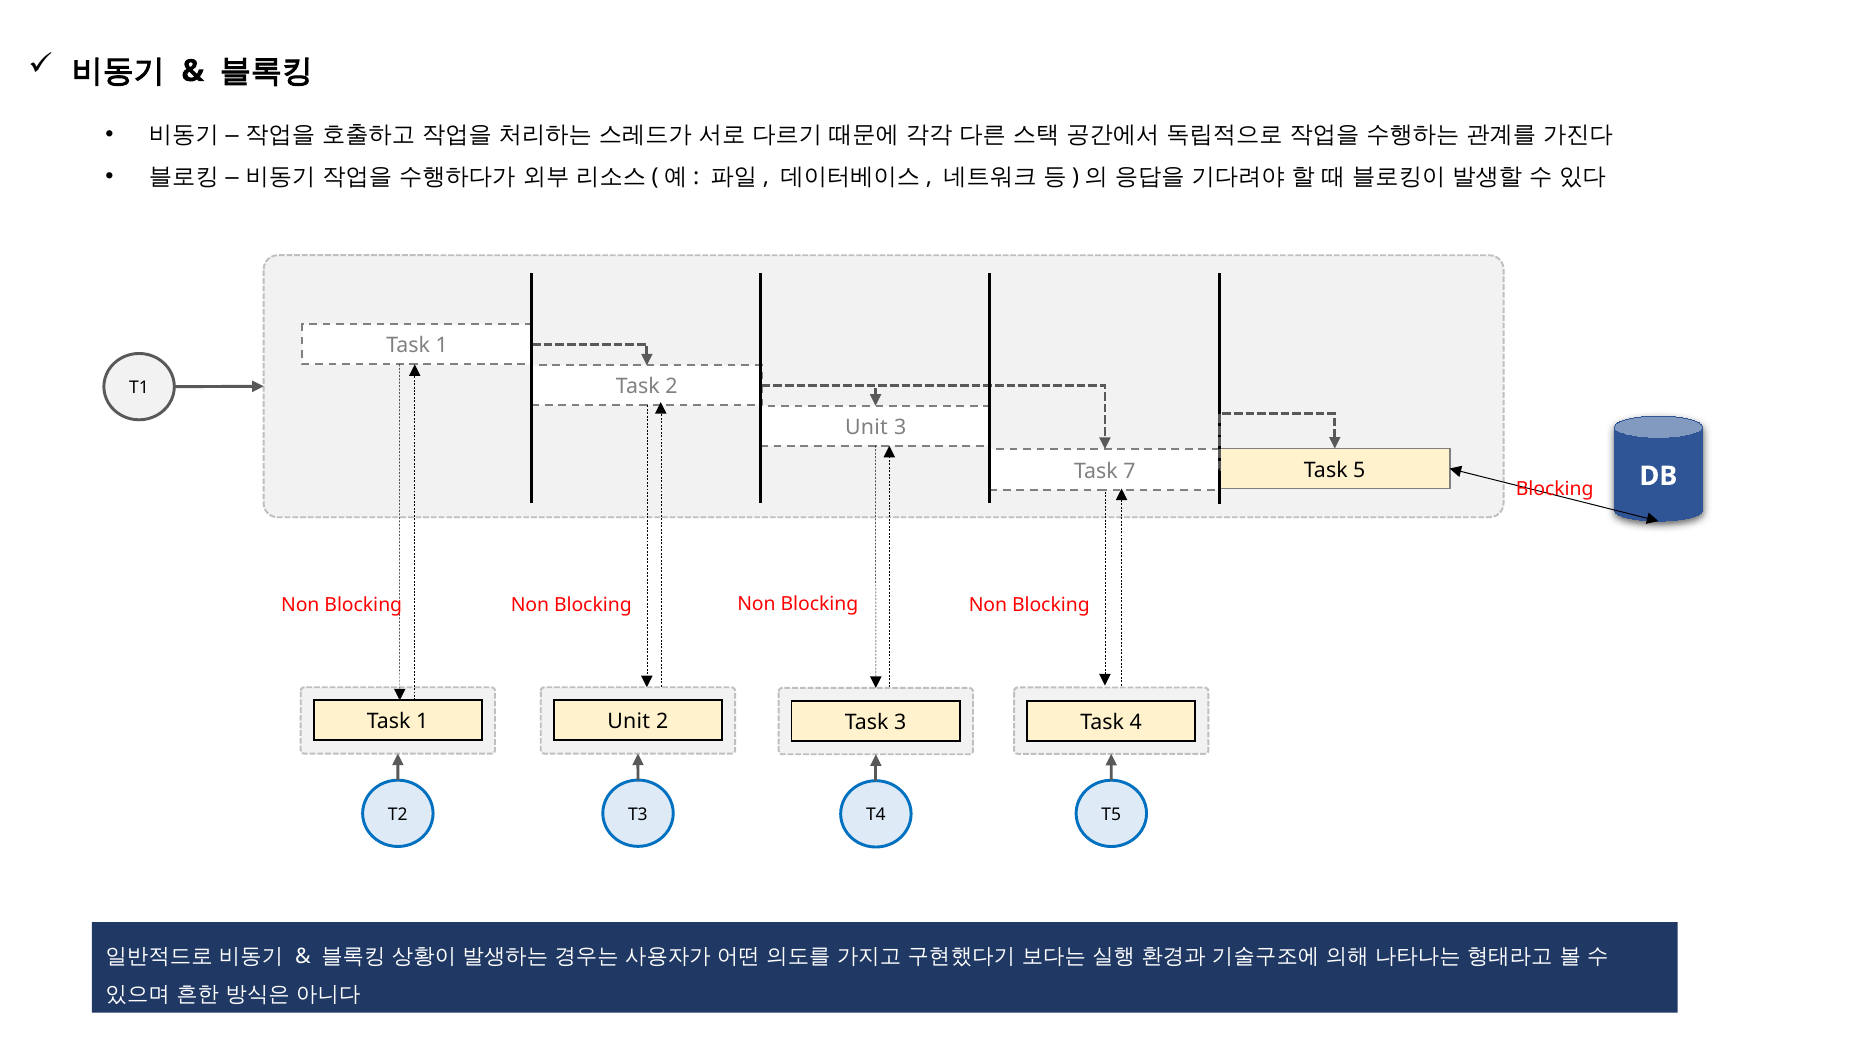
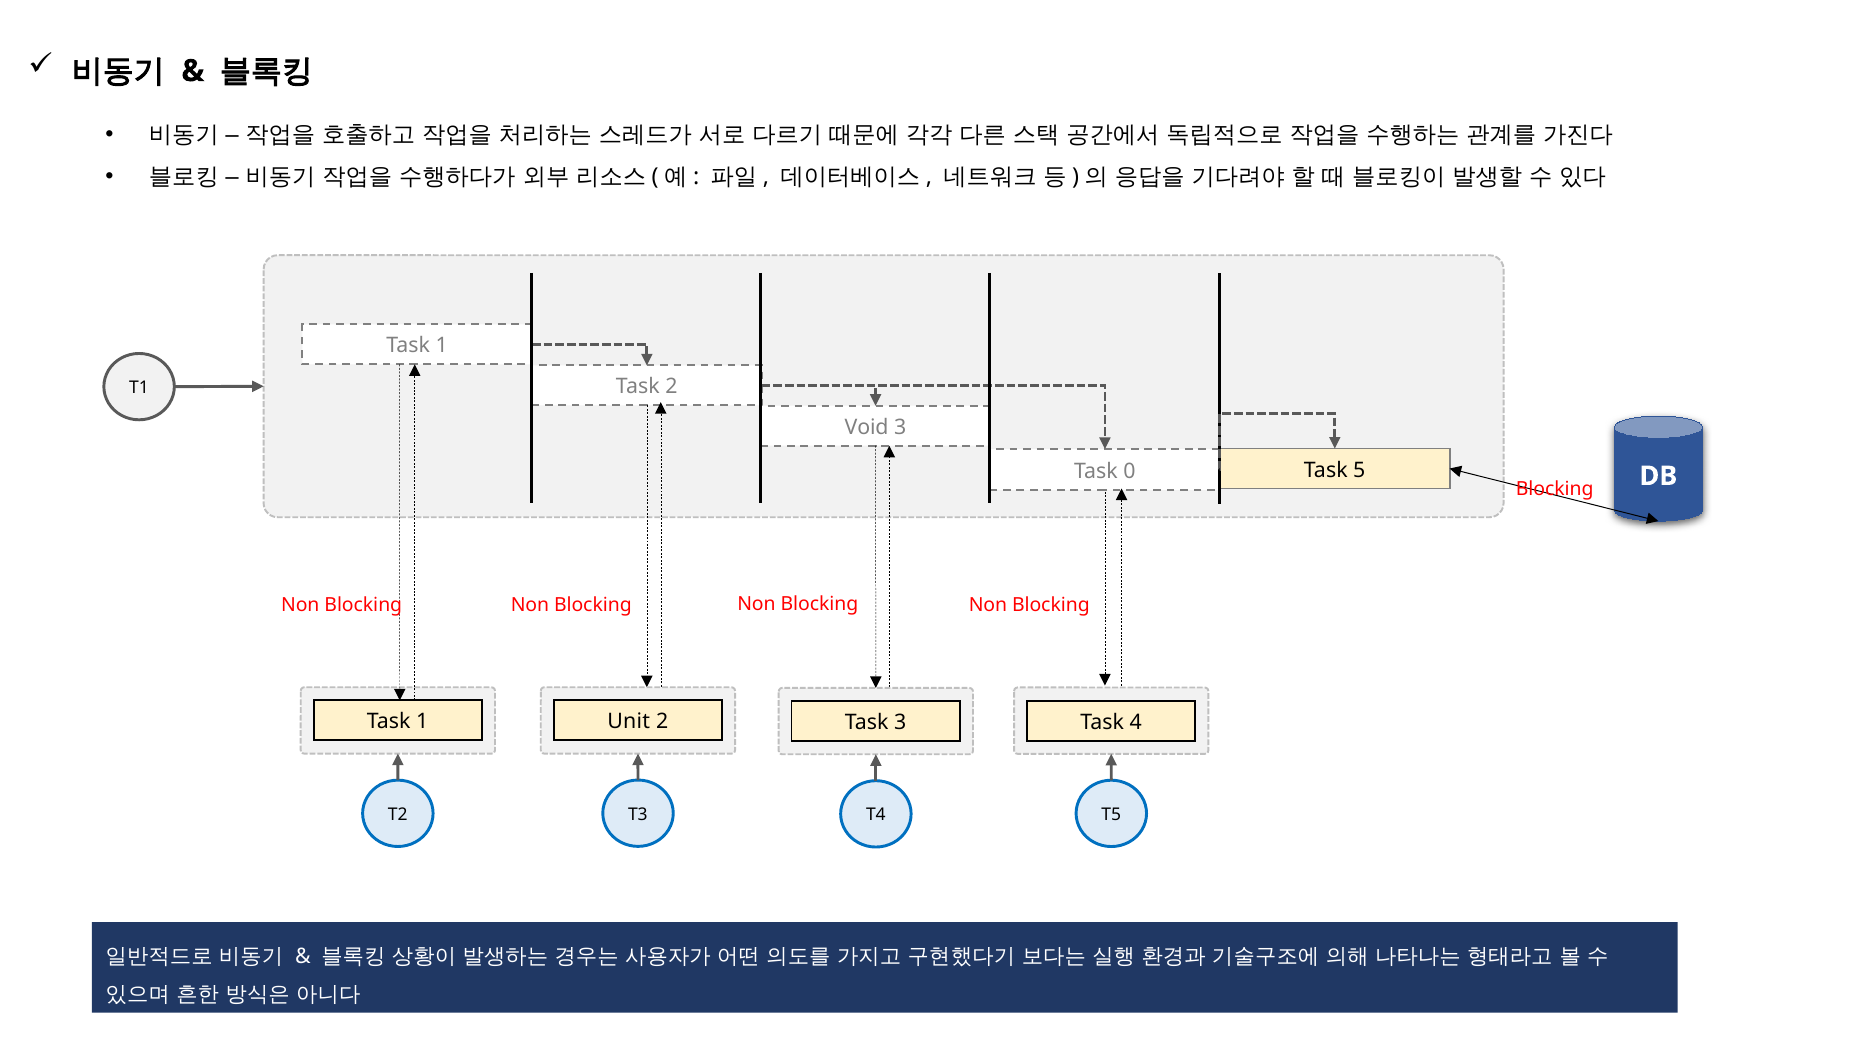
Unit: Unit -> Void (867, 427)
7: 7 -> 0 (1129, 471)
